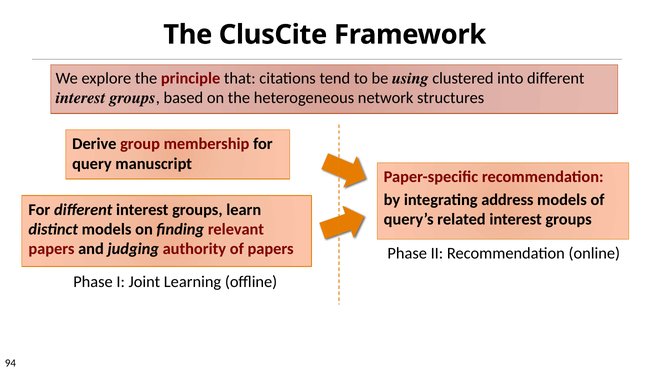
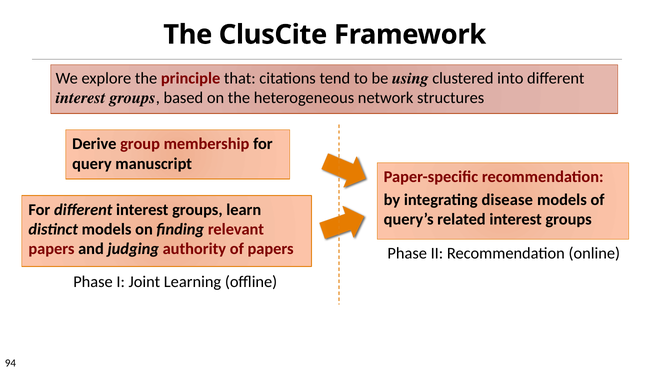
address: address -> disease (507, 200)
